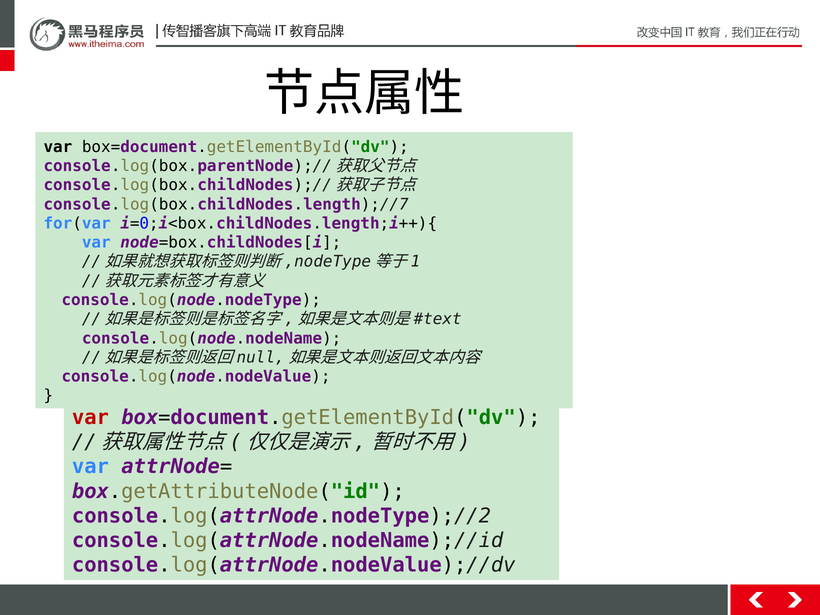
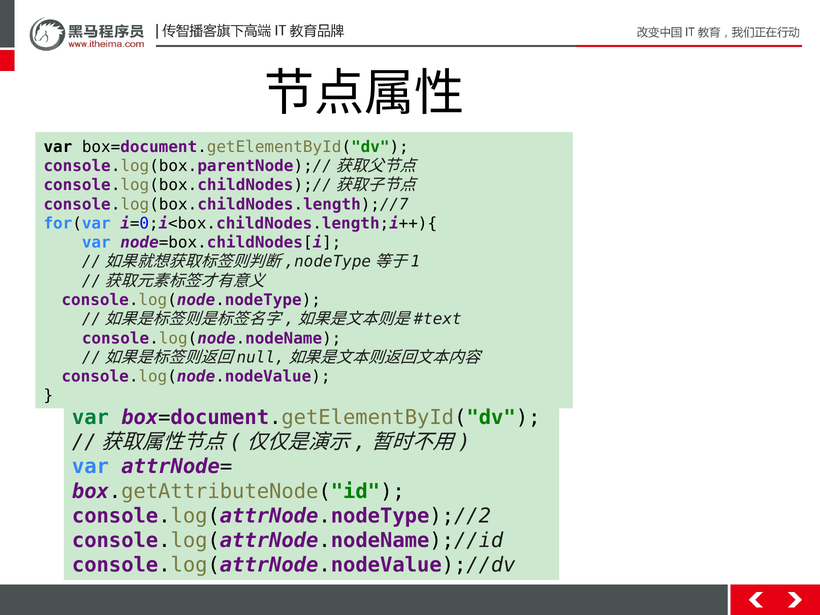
var colour: red -> green (90, 417)
